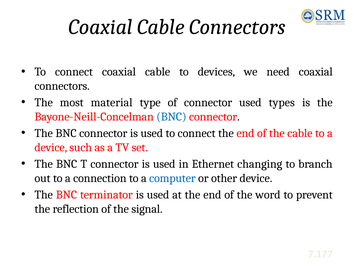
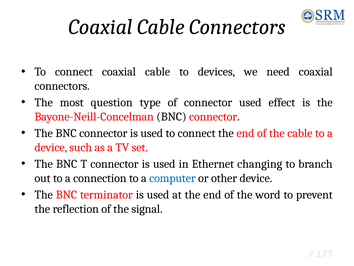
material: material -> question (112, 102)
types: types -> effect (282, 102)
BNC colour: blue -> black (171, 116)
